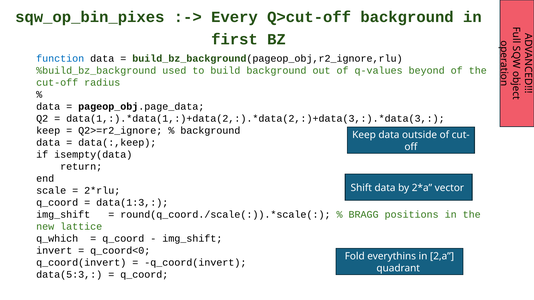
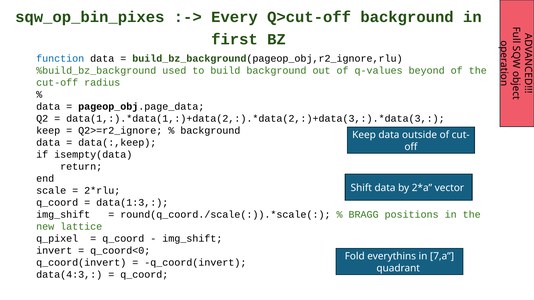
q_which: q_which -> q_pixel (57, 239)
2,a: 2,a -> 7,a (442, 257)
data(5:3: data(5:3 -> data(4:3 (69, 275)
